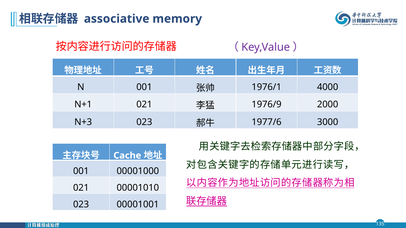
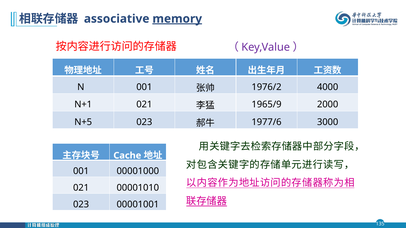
memory underline: none -> present (177, 19)
1976/1: 1976/1 -> 1976/2 (267, 87)
1976/9: 1976/9 -> 1965/9 (267, 105)
N+3: N+3 -> N+5 (83, 122)
